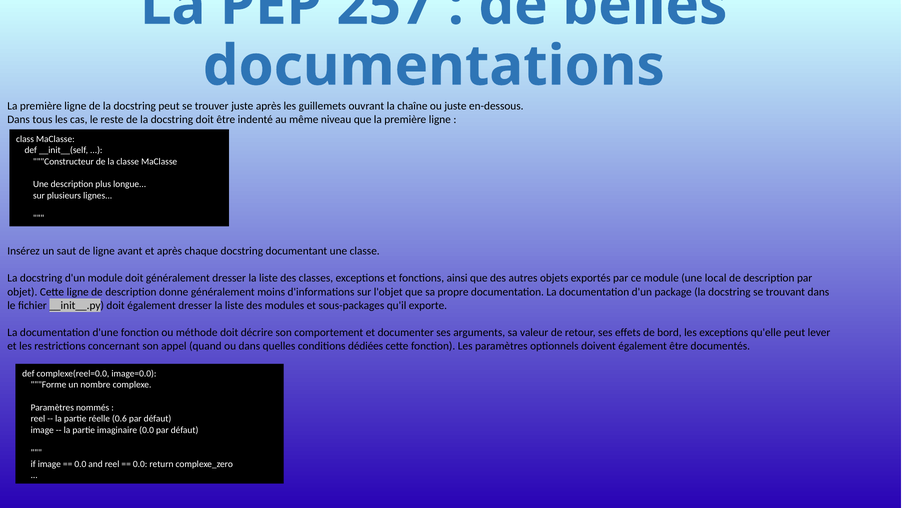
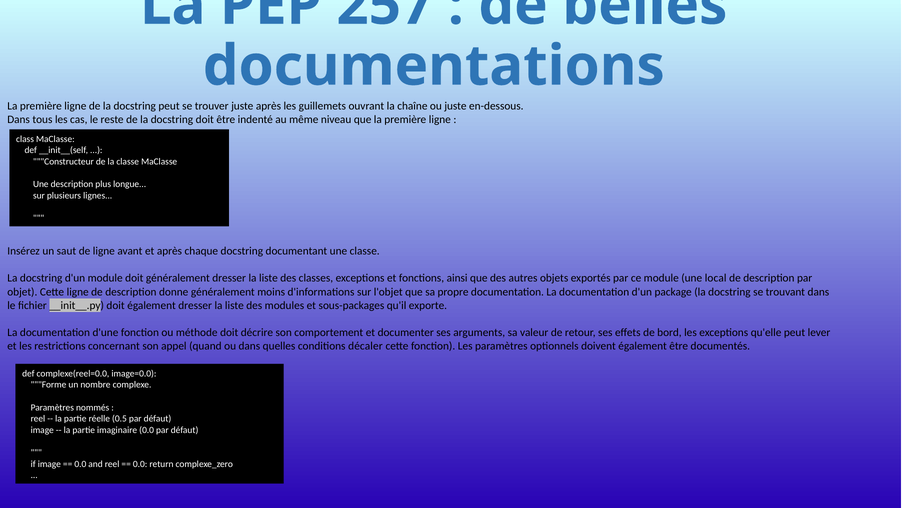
dédiées: dédiées -> décaler (365, 346)
0.6: 0.6 -> 0.5 (119, 419)
